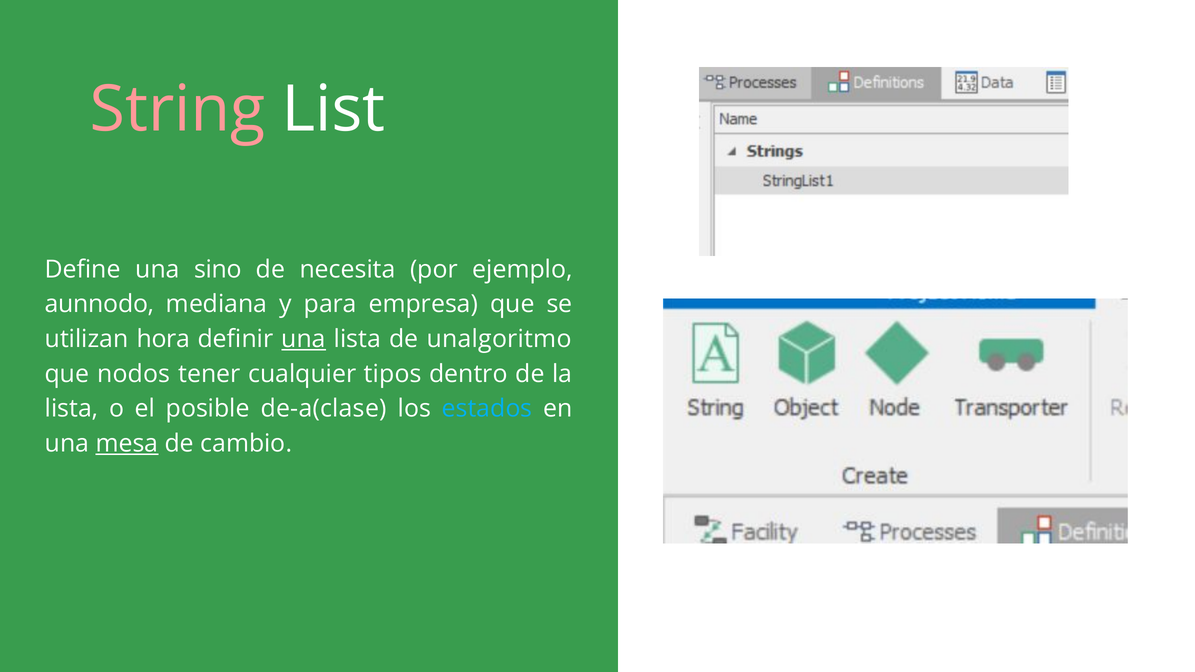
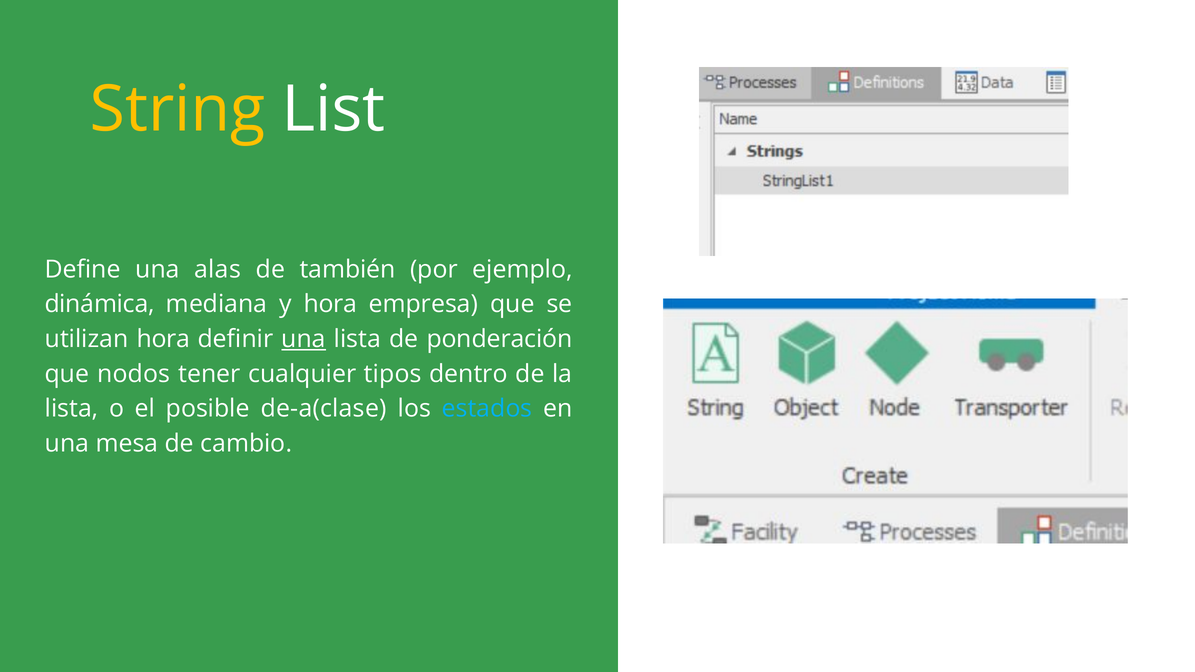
String colour: pink -> yellow (177, 110)
sino: sino -> alas (218, 269)
necesita: necesita -> también (348, 269)
aunnodo: aunnodo -> dinámica (100, 304)
y para: para -> hora (330, 304)
unalgoritmo: unalgoritmo -> ponderación (499, 339)
mesa underline: present -> none (127, 444)
